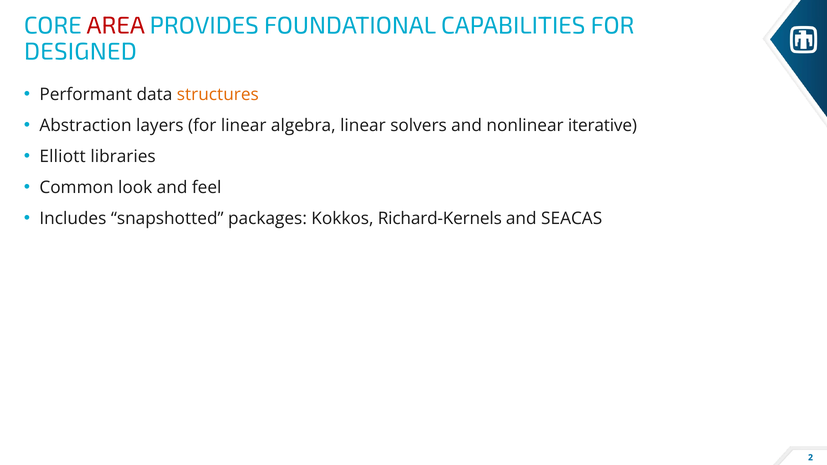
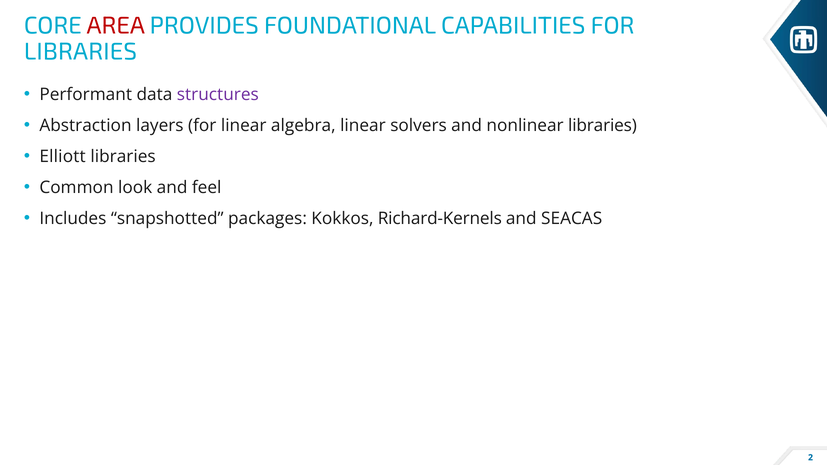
DESIGNED: DESIGNED -> LIBRARIES (80, 52)
structures colour: orange -> purple (218, 95)
nonlinear iterative: iterative -> libraries (602, 126)
